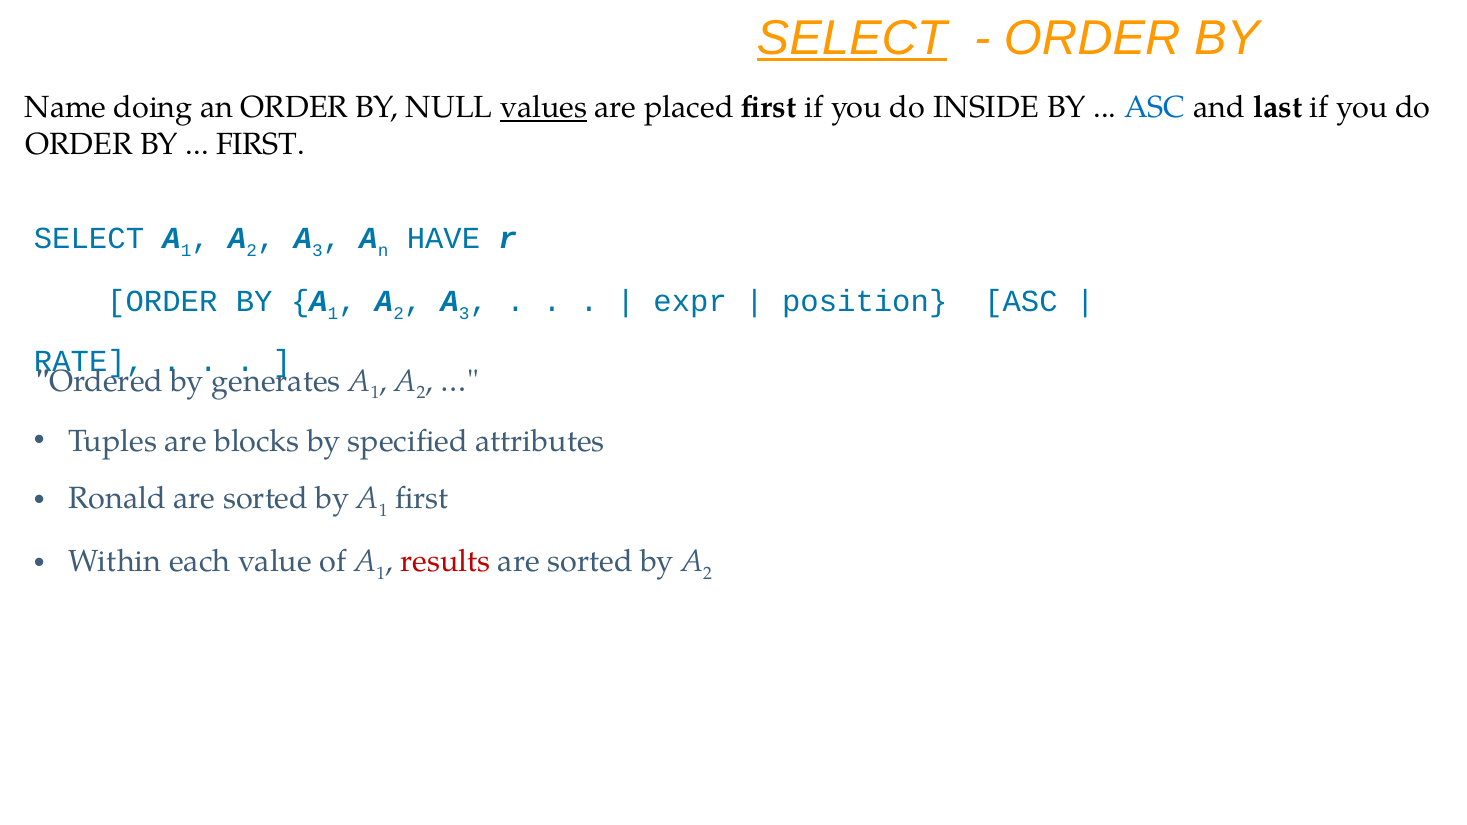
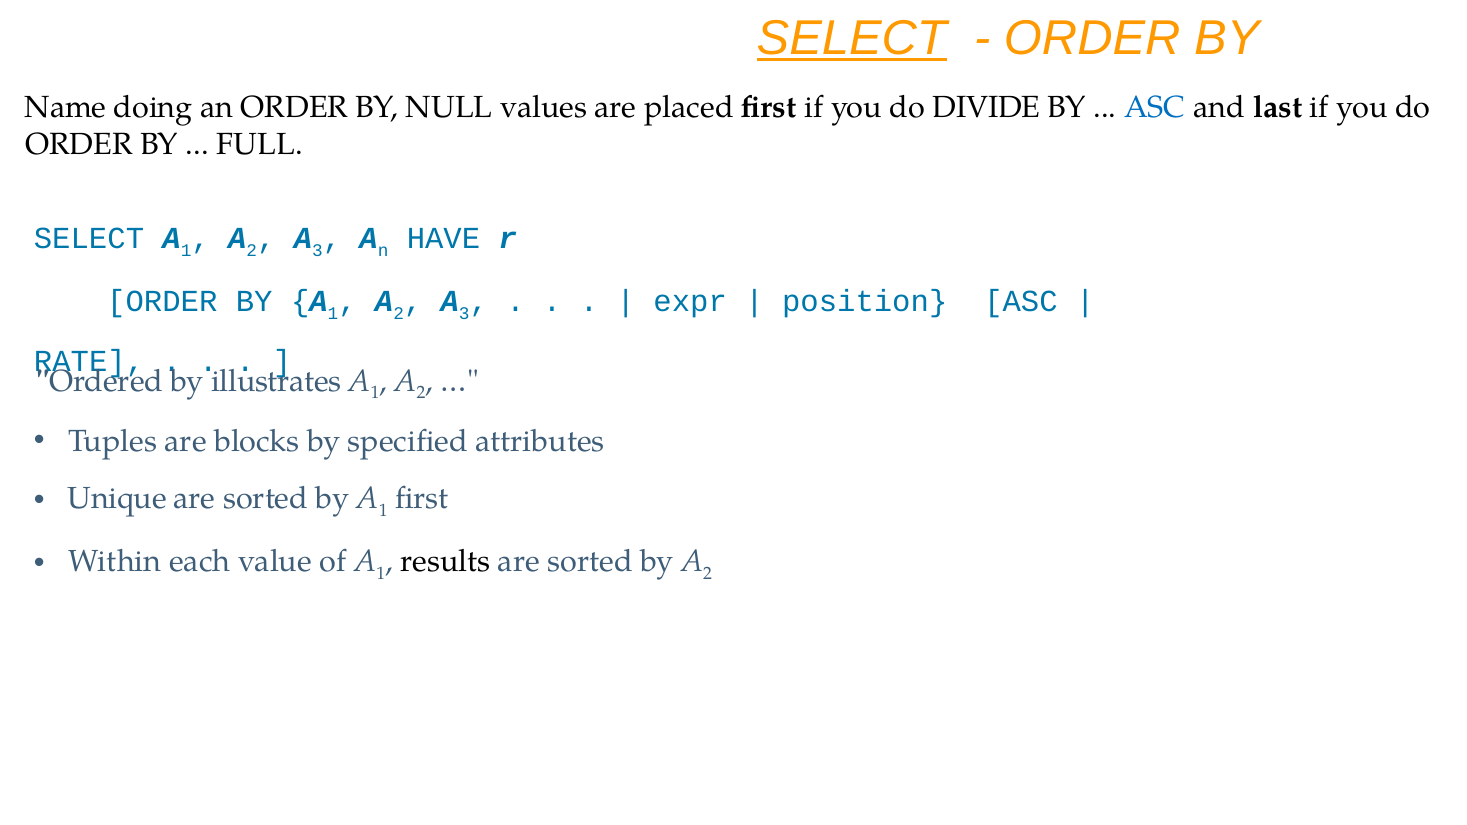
values underline: present -> none (544, 108)
INSIDE: INSIDE -> DIVIDE (987, 108)
FIRST: FIRST -> FULL (260, 144)
generates: generates -> illustrates (276, 381)
Ronald: Ronald -> Unique (117, 499)
results colour: red -> black (445, 561)
